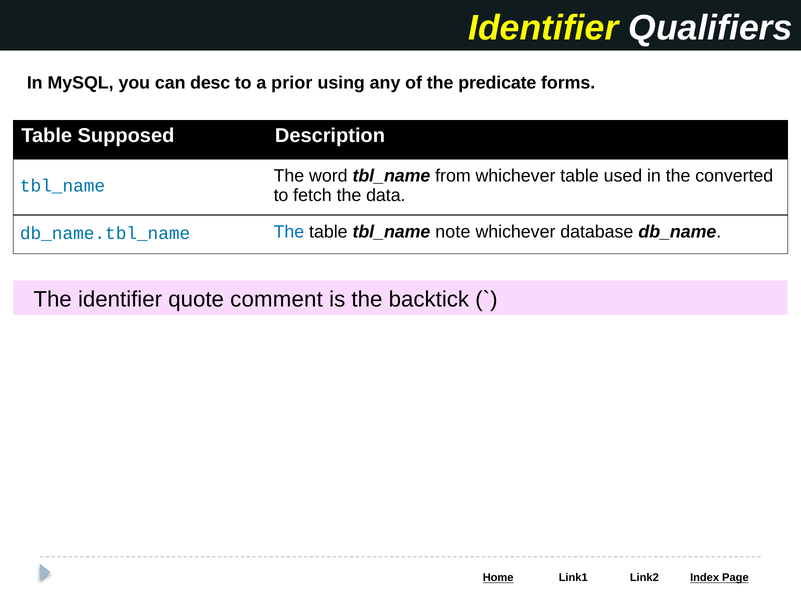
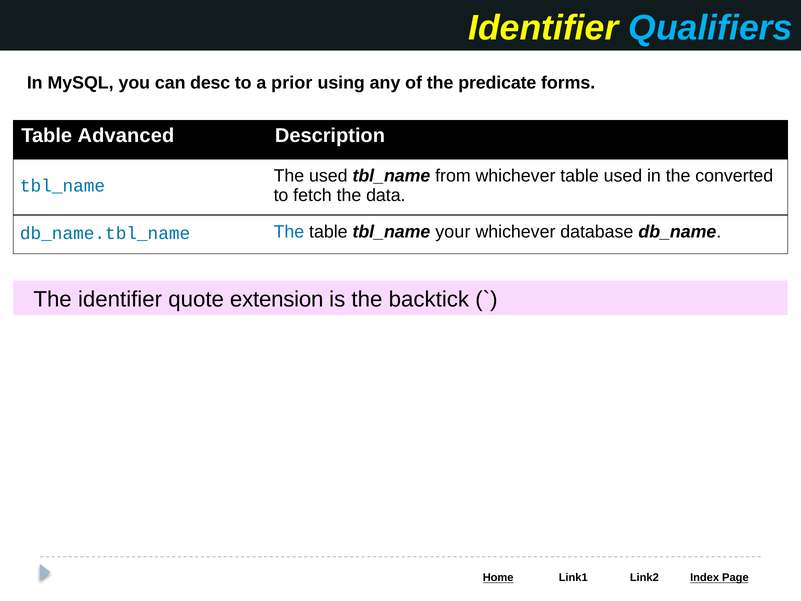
Qualifiers colour: white -> light blue (710, 28)
Supposed: Supposed -> Advanced (126, 136)
The word: word -> used (328, 176)
note: note -> your (453, 232)
comment: comment -> extension (277, 299)
